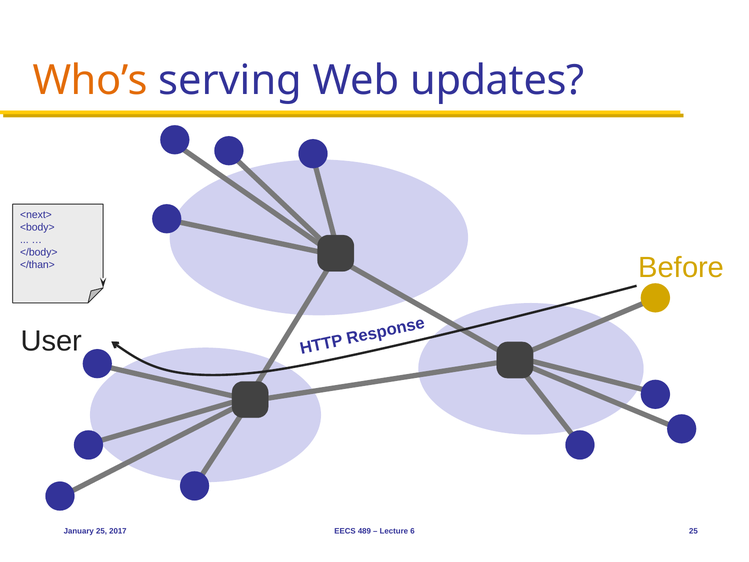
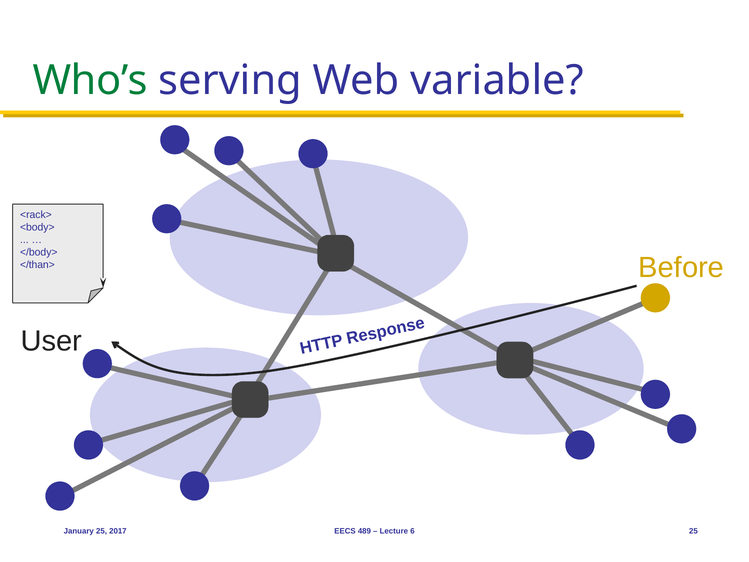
Who’s colour: orange -> green (90, 80)
updates: updates -> variable (497, 80)
<next>: <next> -> <rack> (36, 215)
